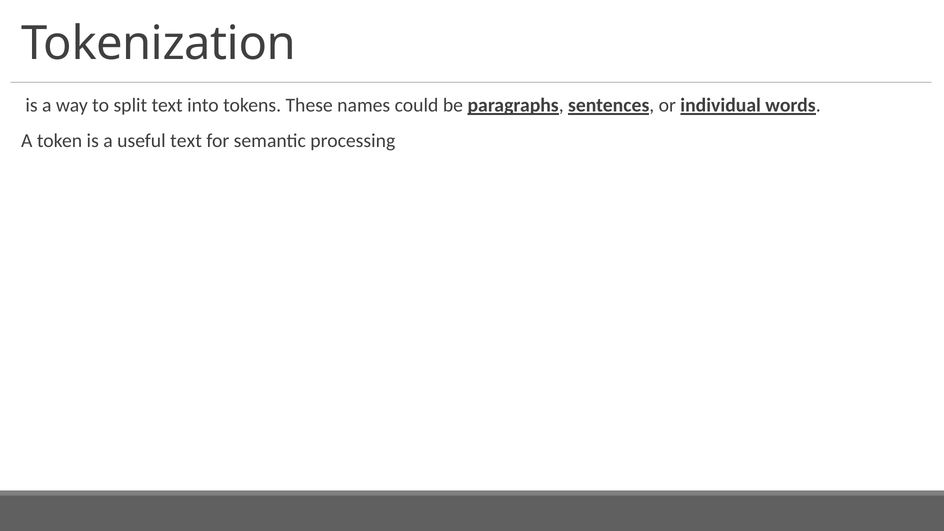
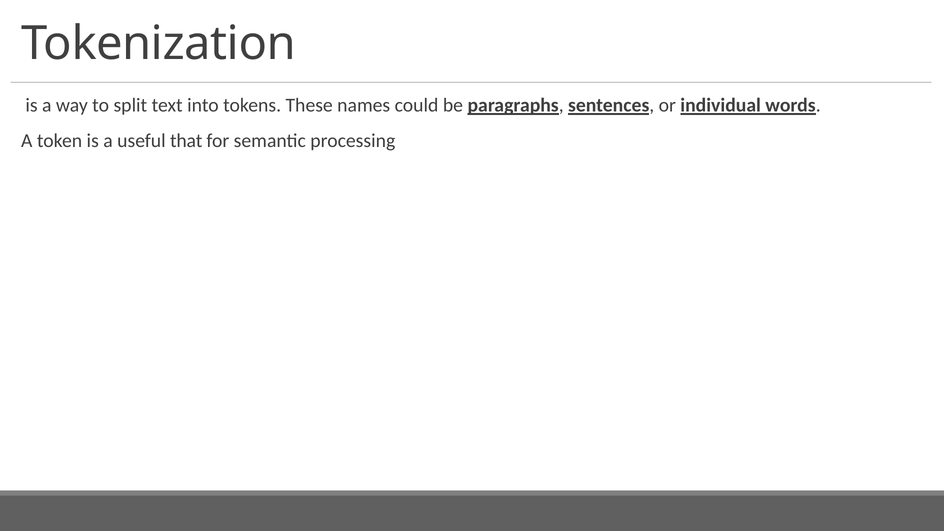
useful text: text -> that (186, 141)
